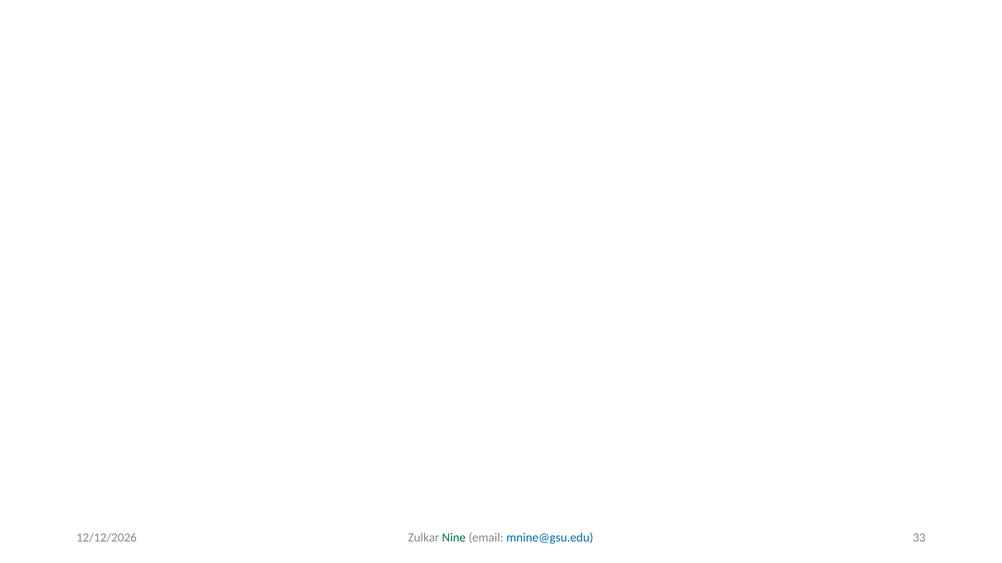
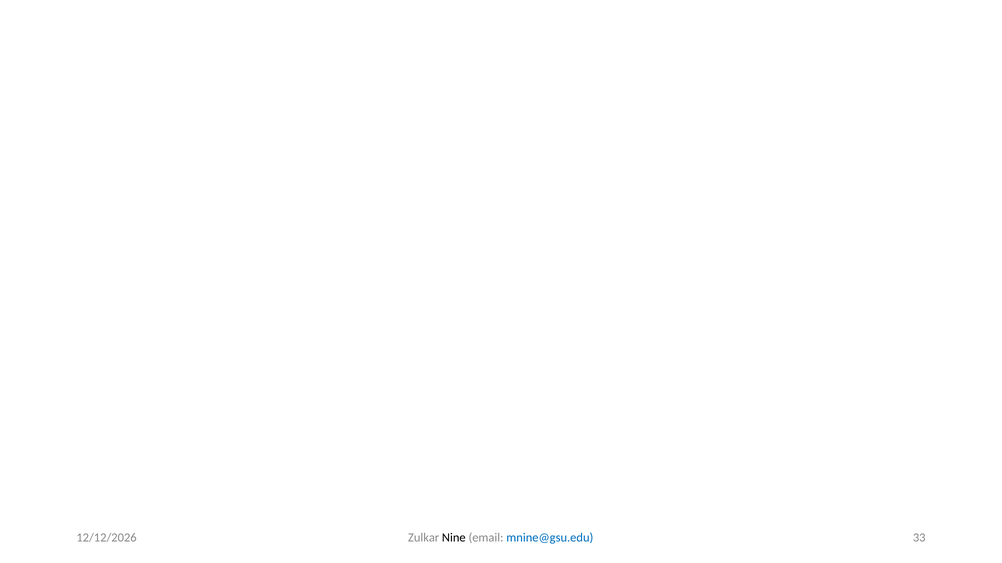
Nine colour: green -> black (454, 538)
